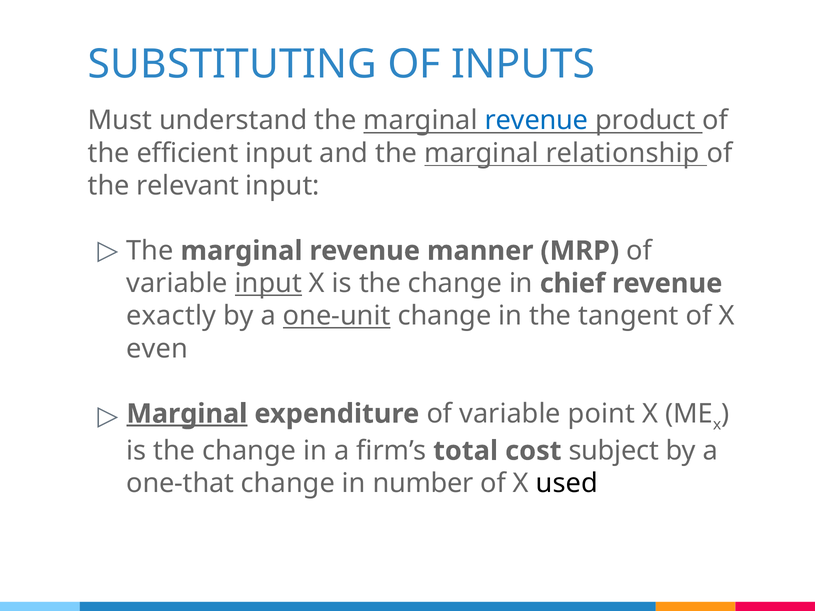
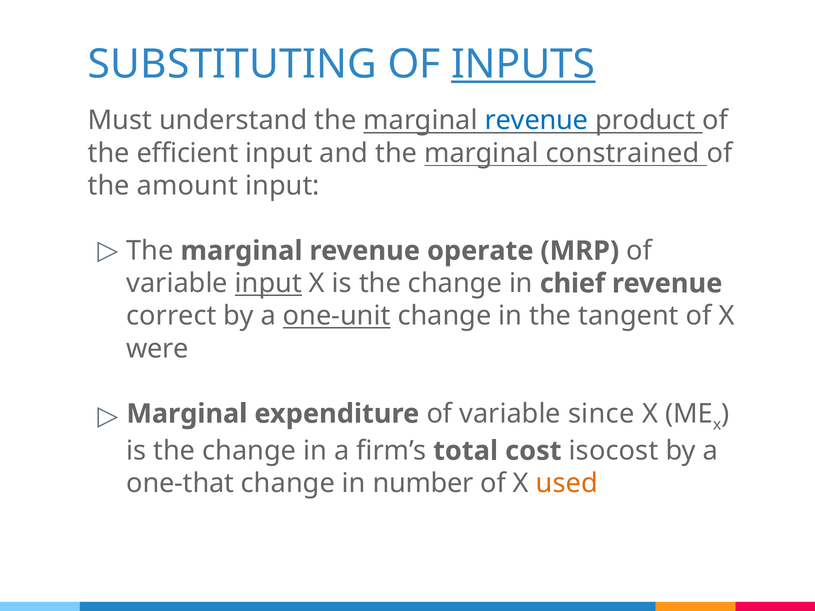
INPUTS underline: none -> present (523, 64)
relationship: relationship -> constrained (623, 153)
relevant: relevant -> amount (187, 186)
manner: manner -> operate (480, 251)
exactly: exactly -> correct (171, 316)
even: even -> were (157, 349)
Marginal underline: present -> none (187, 414)
point: point -> since (601, 414)
subject: subject -> isocost (614, 451)
used colour: black -> orange (567, 484)
